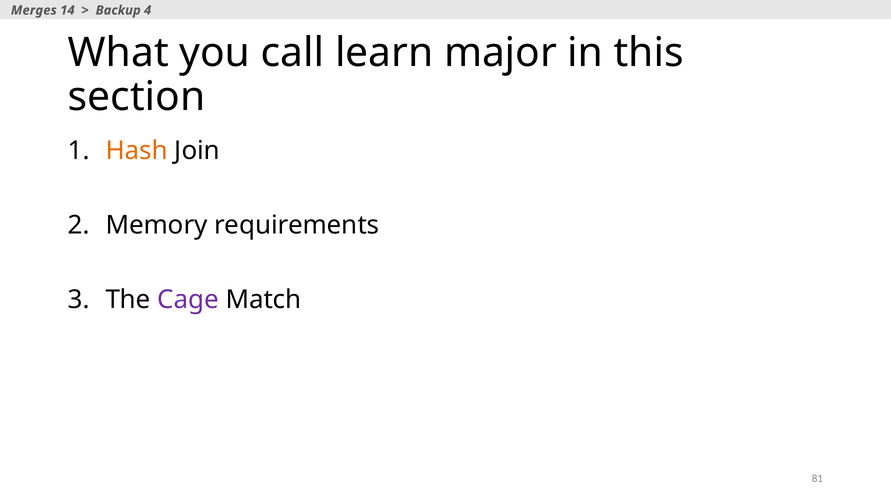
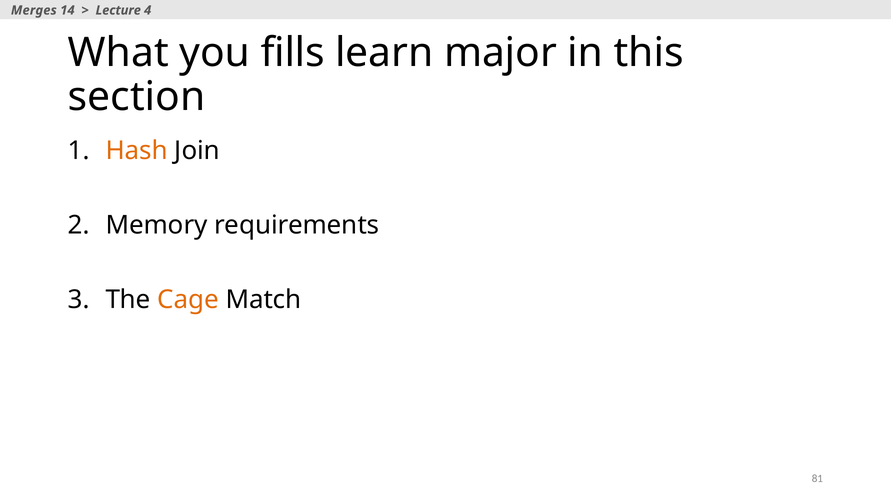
Backup: Backup -> Lecture (118, 10)
call: call -> fills (293, 53)
Cage colour: purple -> orange (188, 300)
